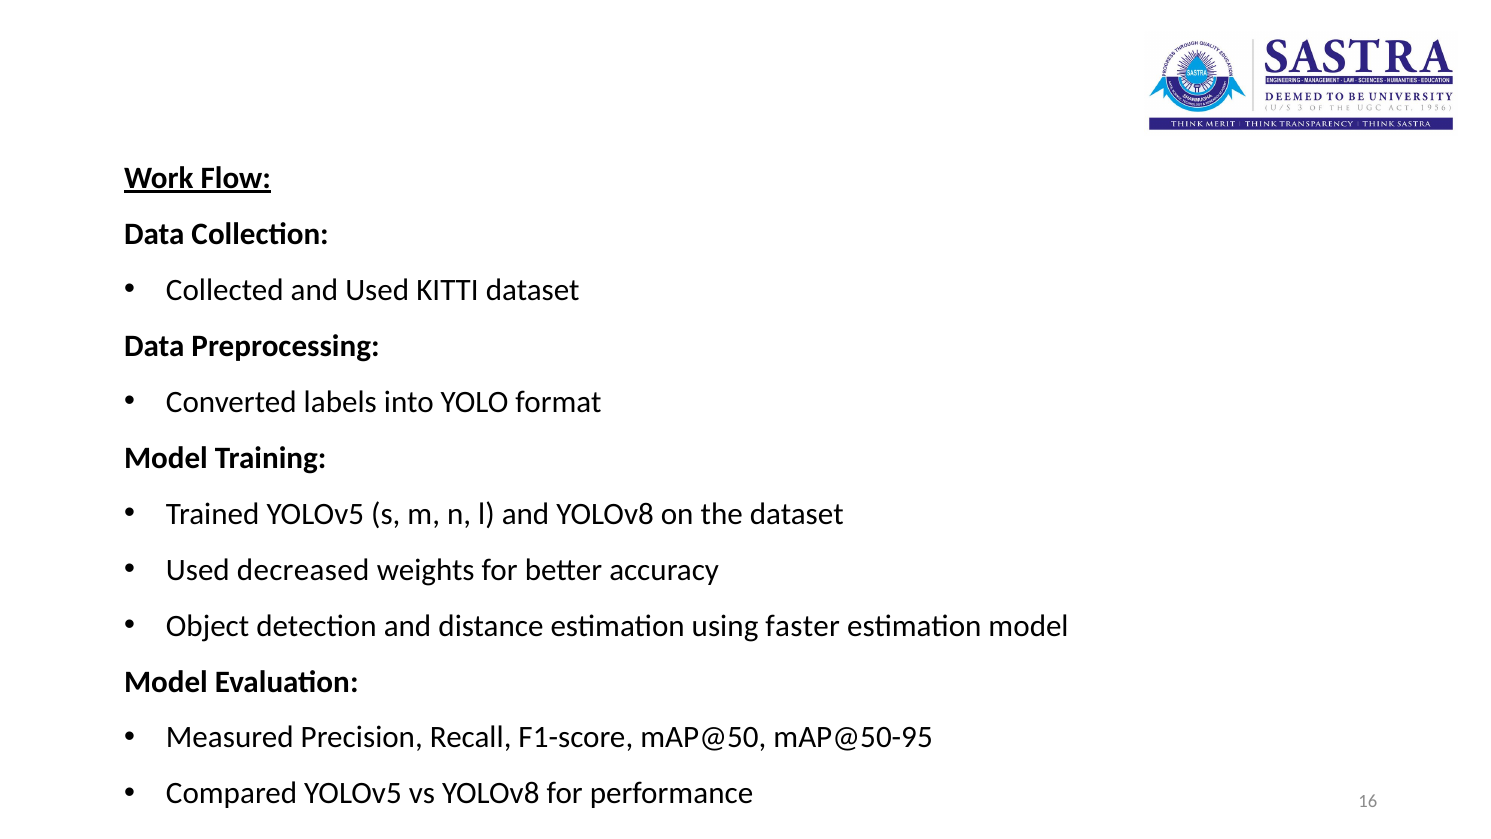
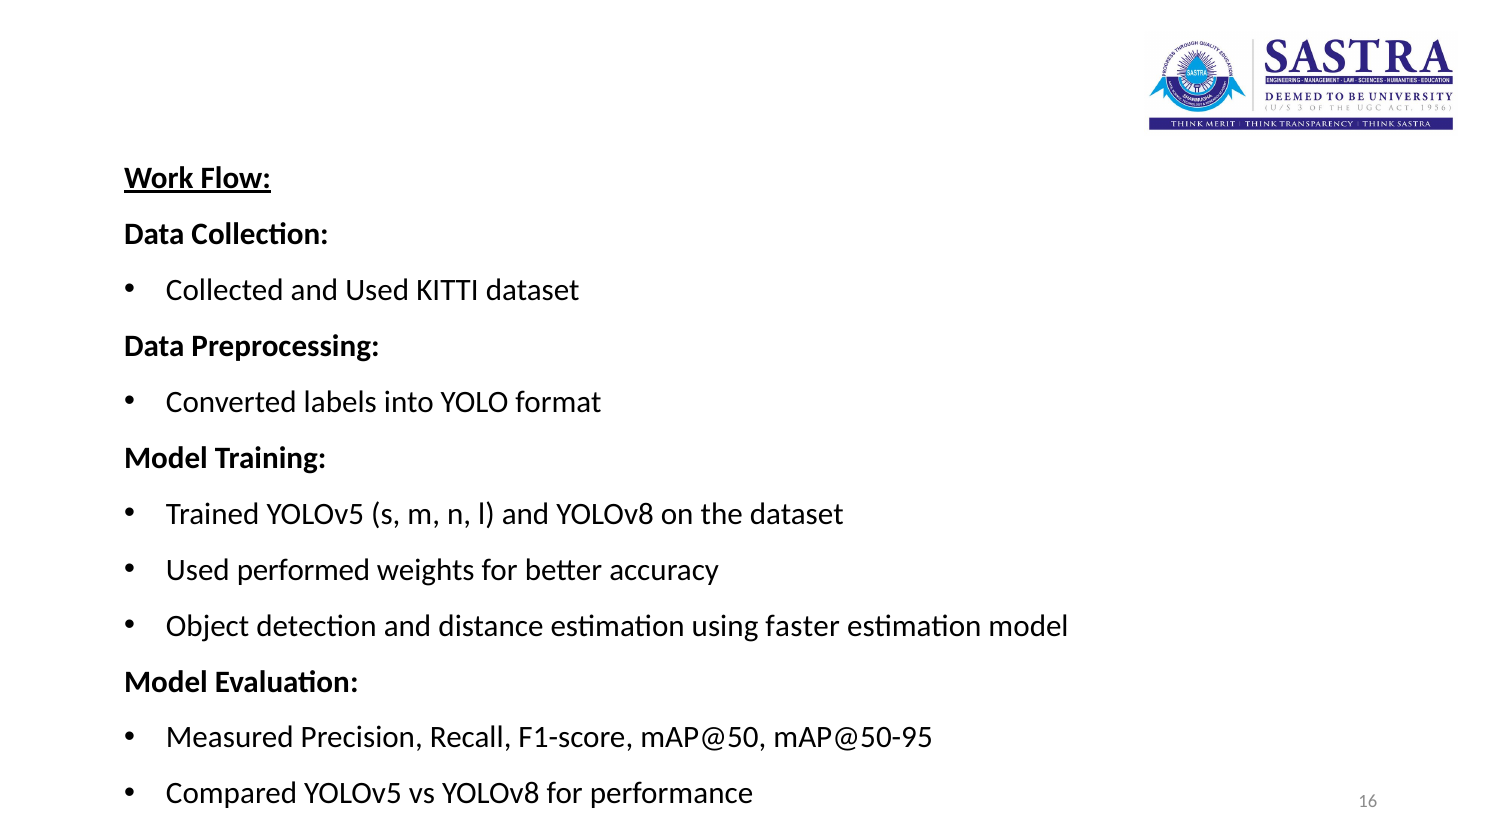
decreased: decreased -> performed (303, 570)
